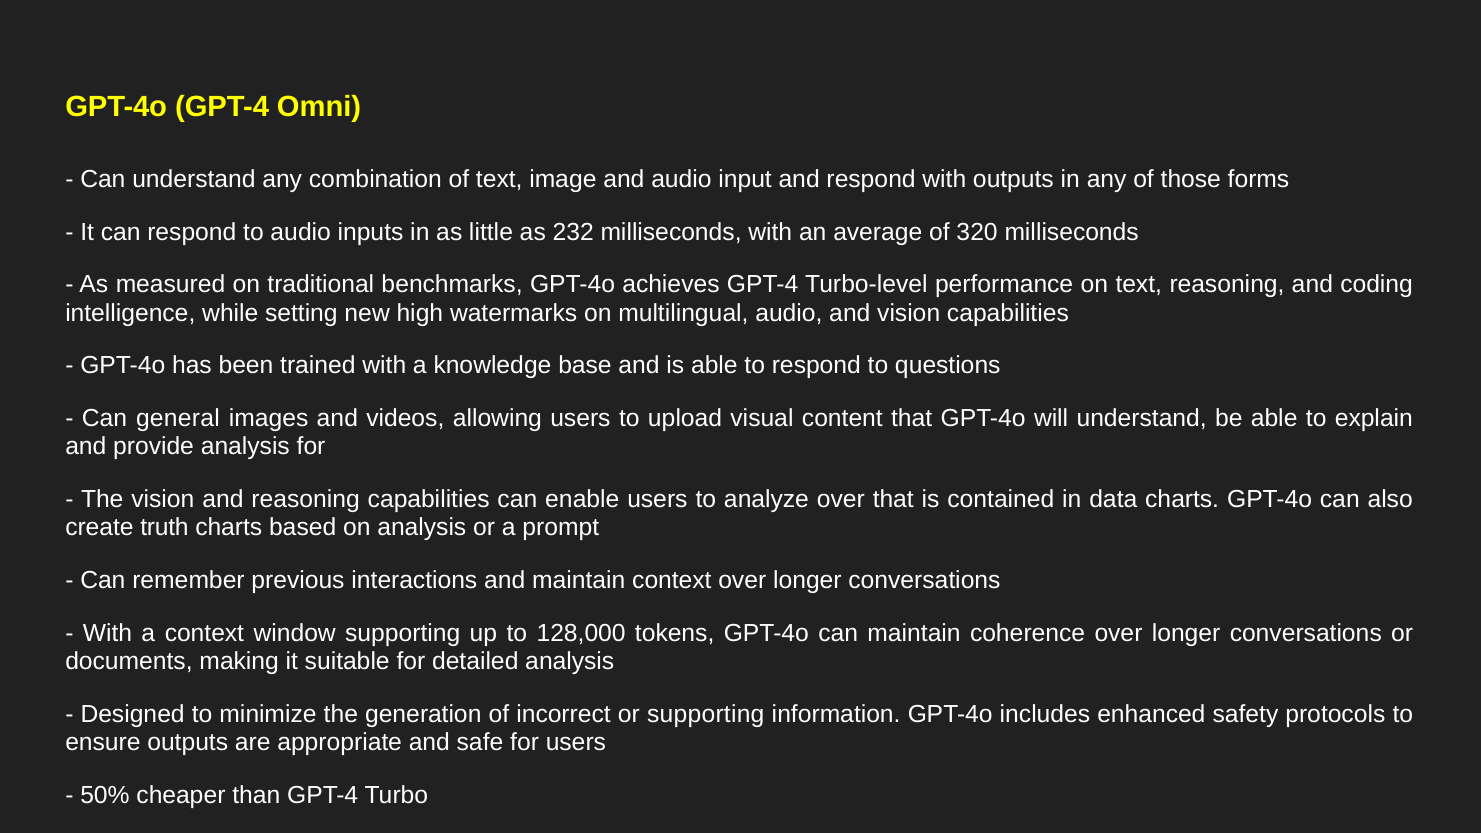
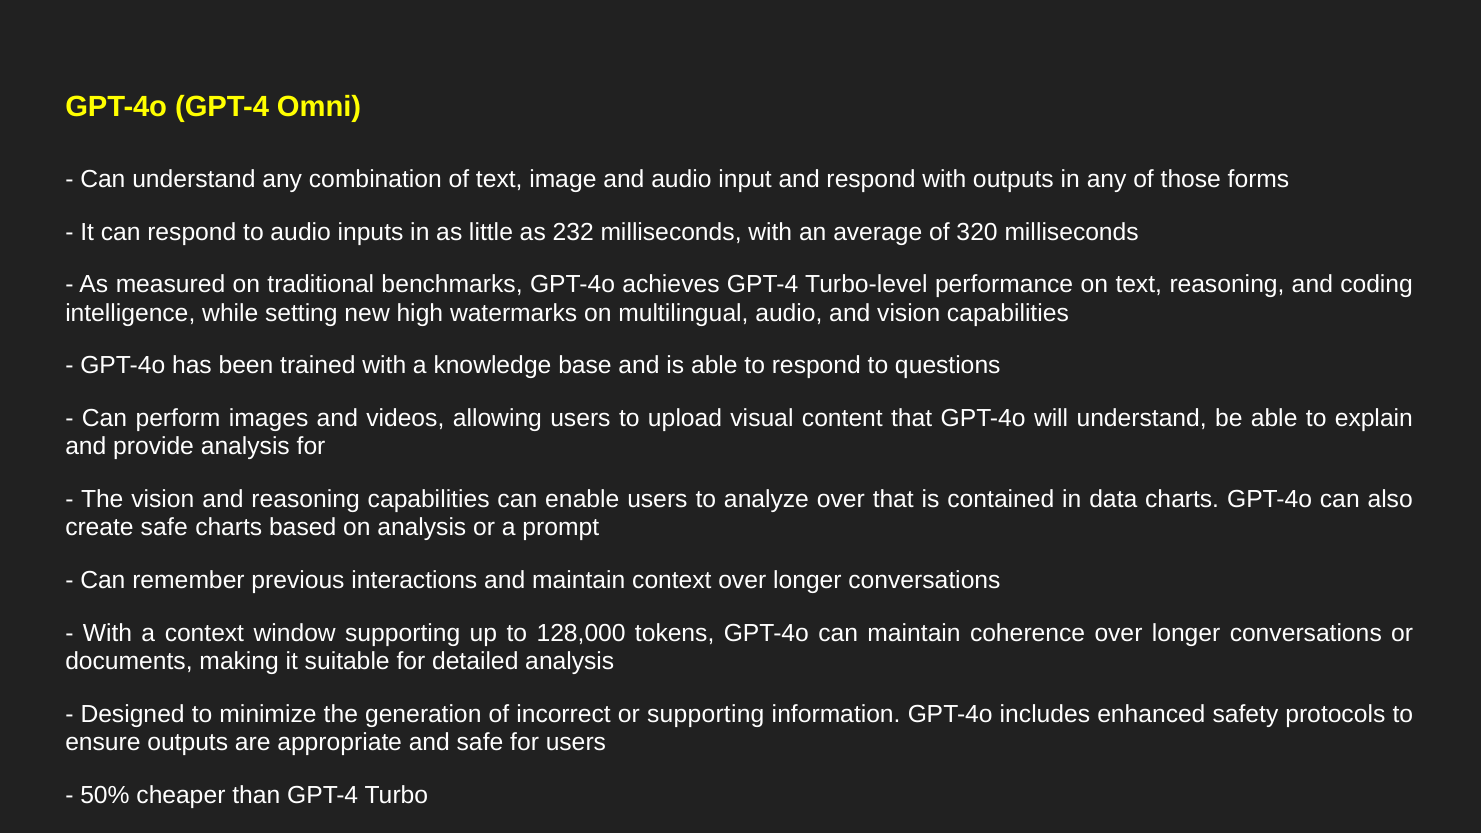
general: general -> perform (178, 419)
create truth: truth -> safe (164, 528)
